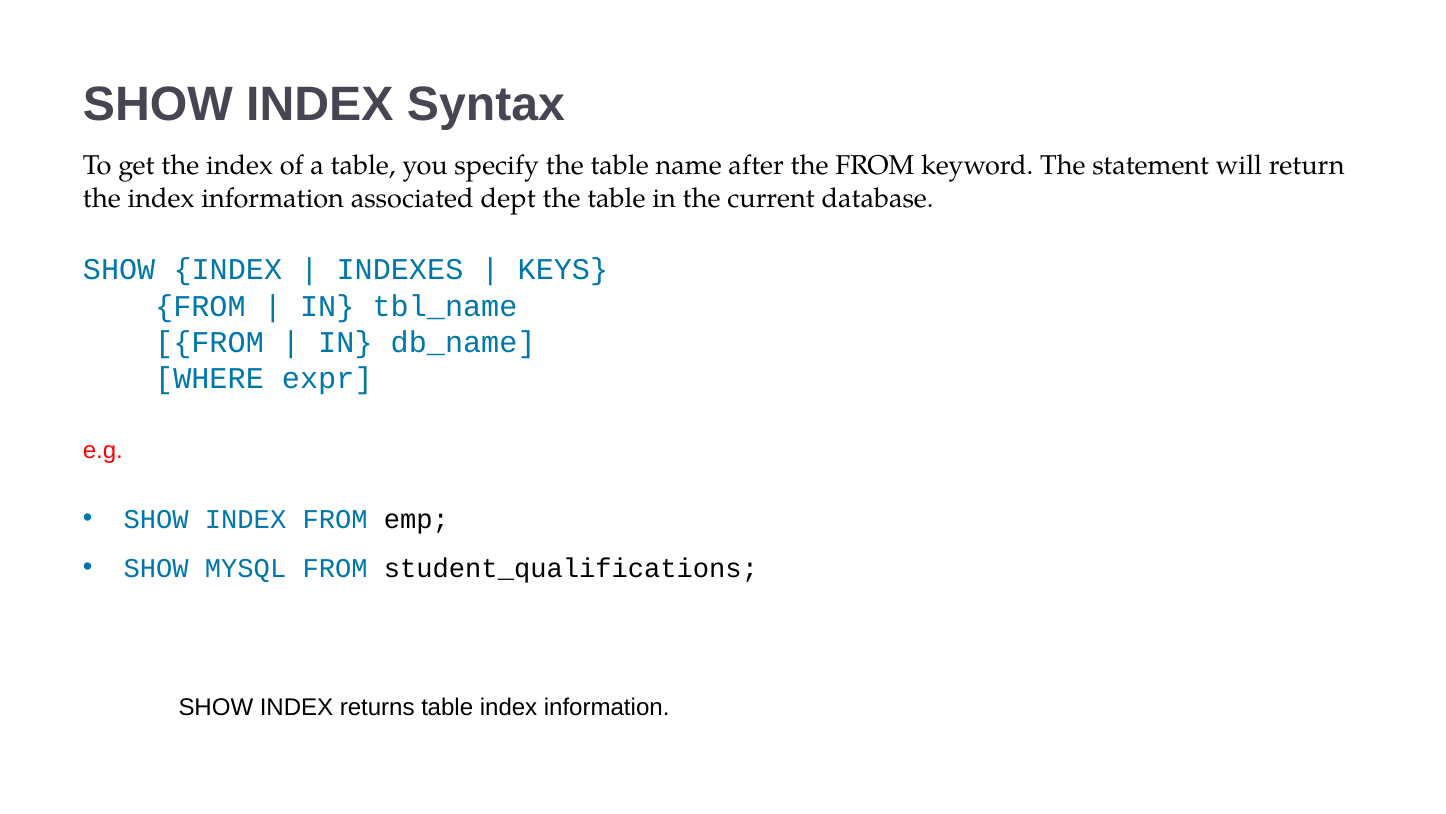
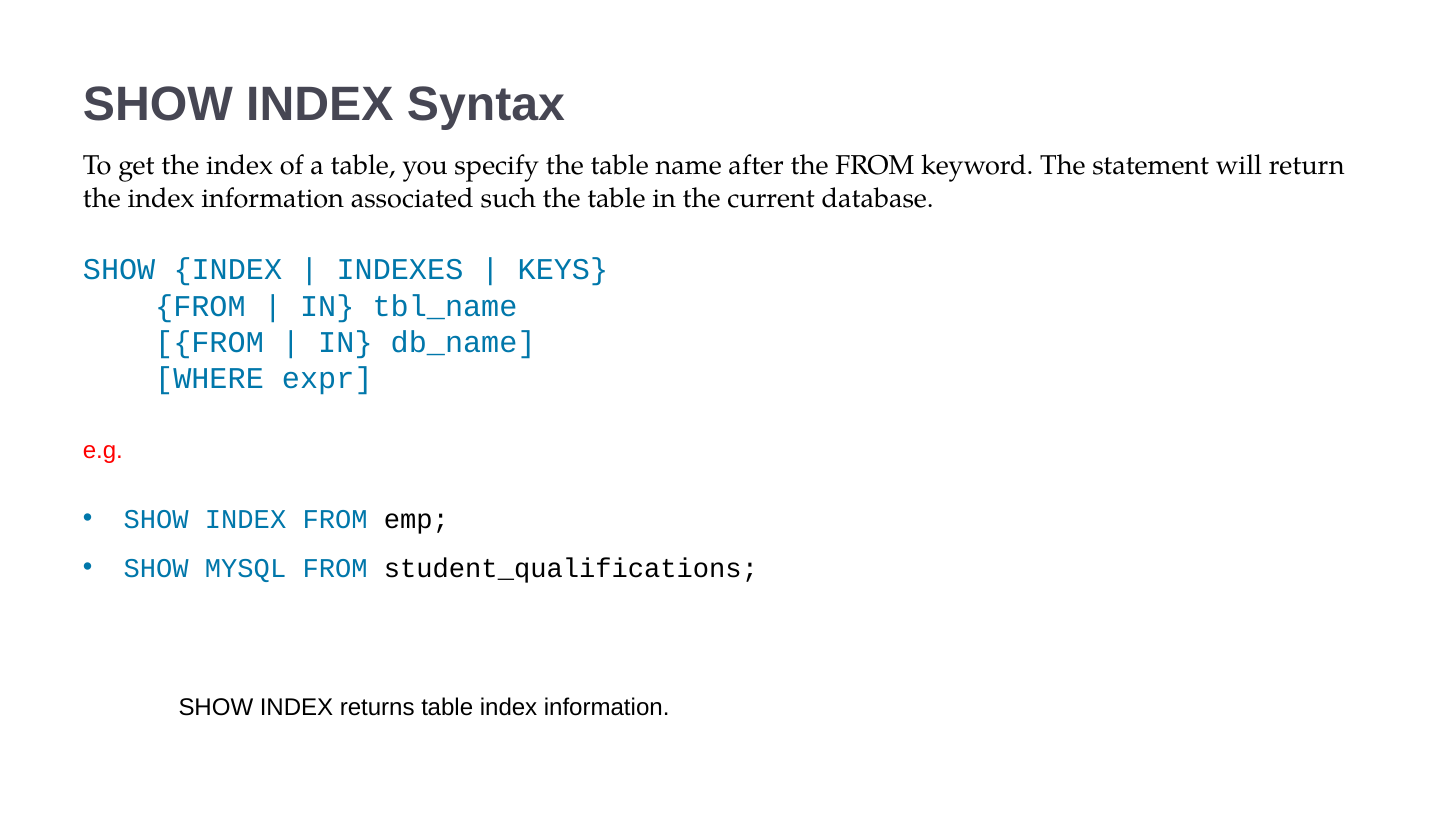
dept: dept -> such (508, 198)
